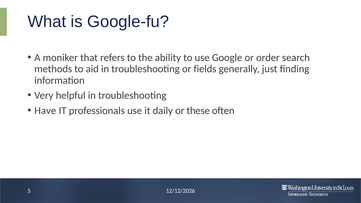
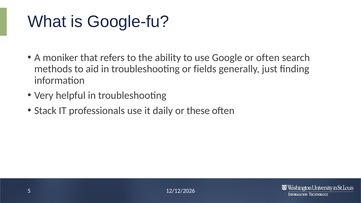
or order: order -> often (268, 58)
Have: Have -> Stack (45, 111)
